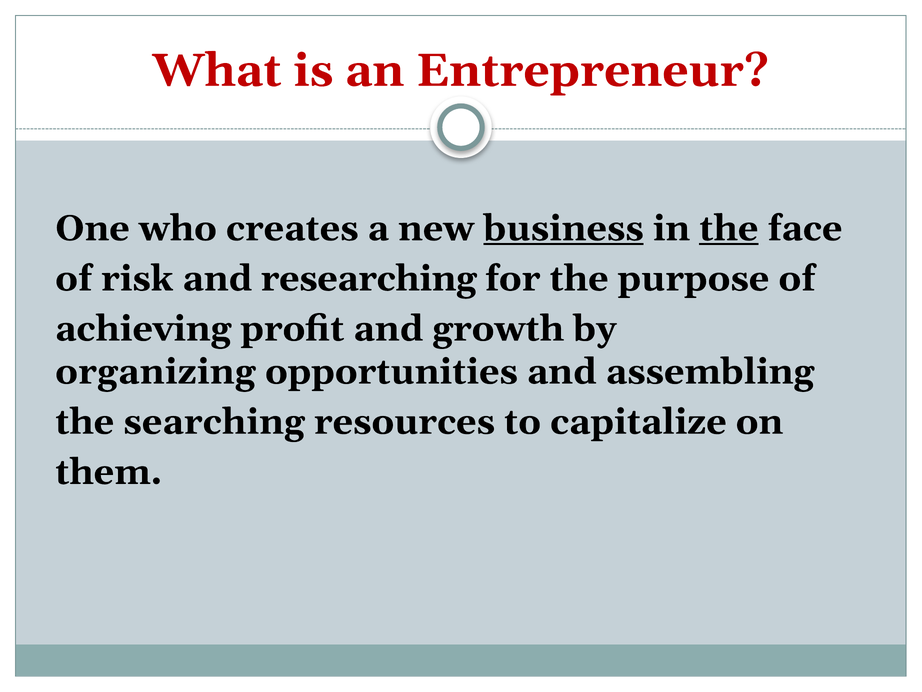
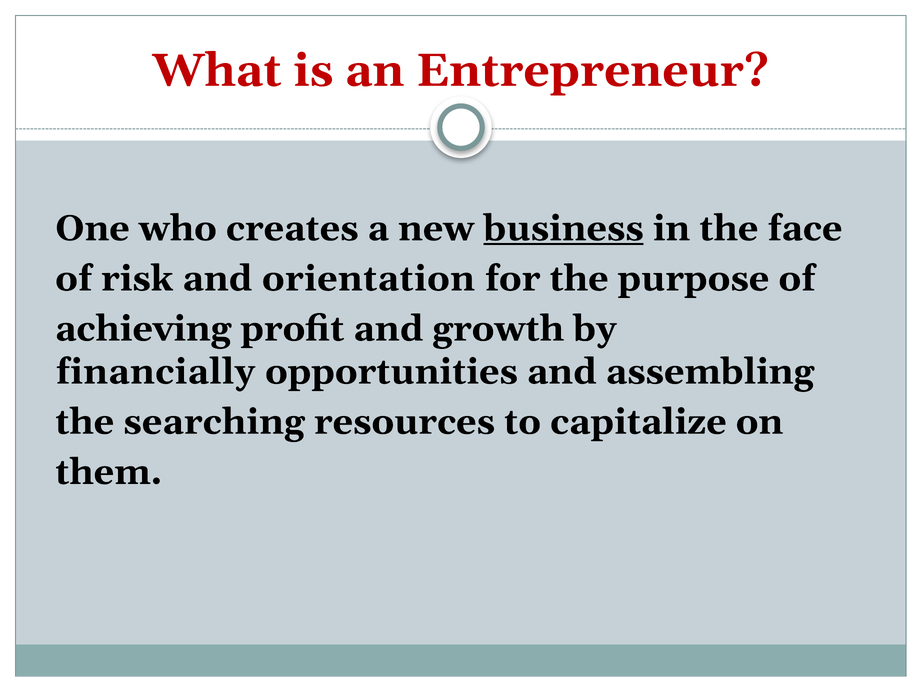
the underline: present -> none (729, 228)
researching: researching -> orientation (368, 278)
organizing: organizing -> financially (155, 371)
